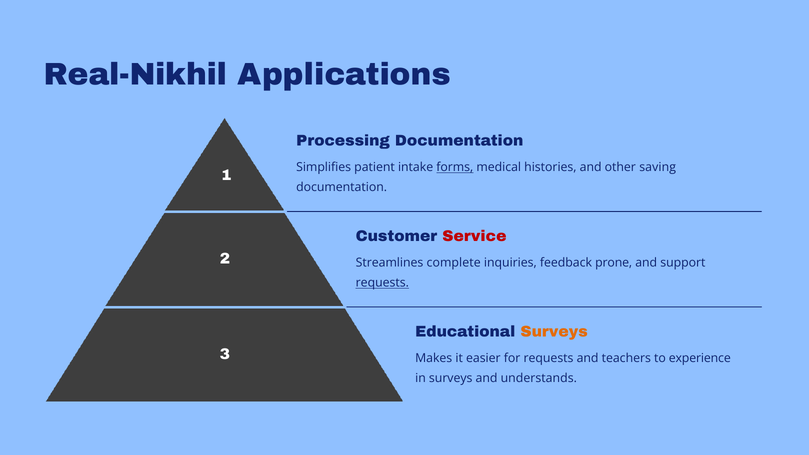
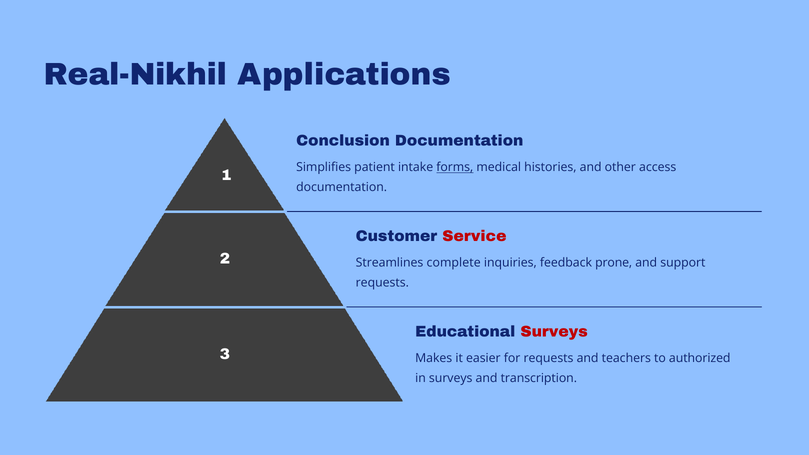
Processing: Processing -> Conclusion (343, 141)
saving: saving -> access (658, 167)
requests underline: present -> none (382, 283)
Surveys colour: orange -> red (554, 332)
experience: experience -> authorized (700, 358)
understands: understands -> transcription (539, 378)
